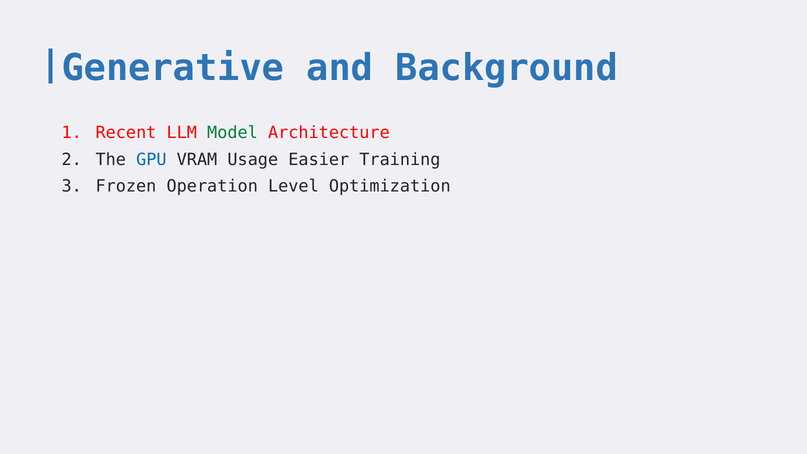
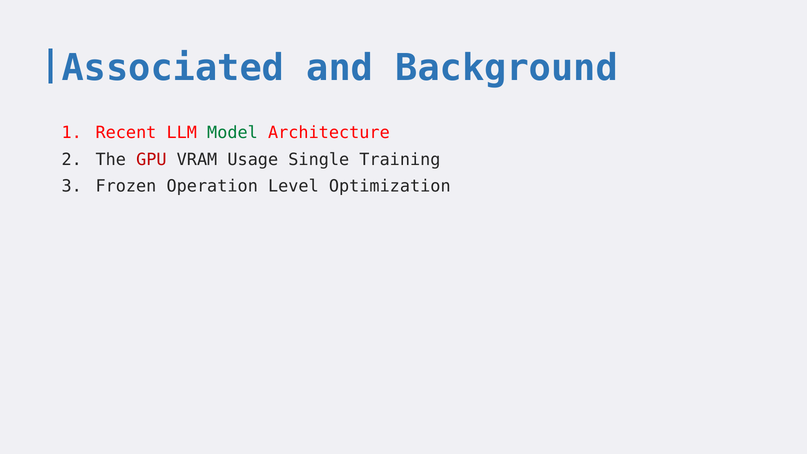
Generative: Generative -> Associated (173, 68)
GPU colour: blue -> red (151, 159)
Easier: Easier -> Single (319, 159)
